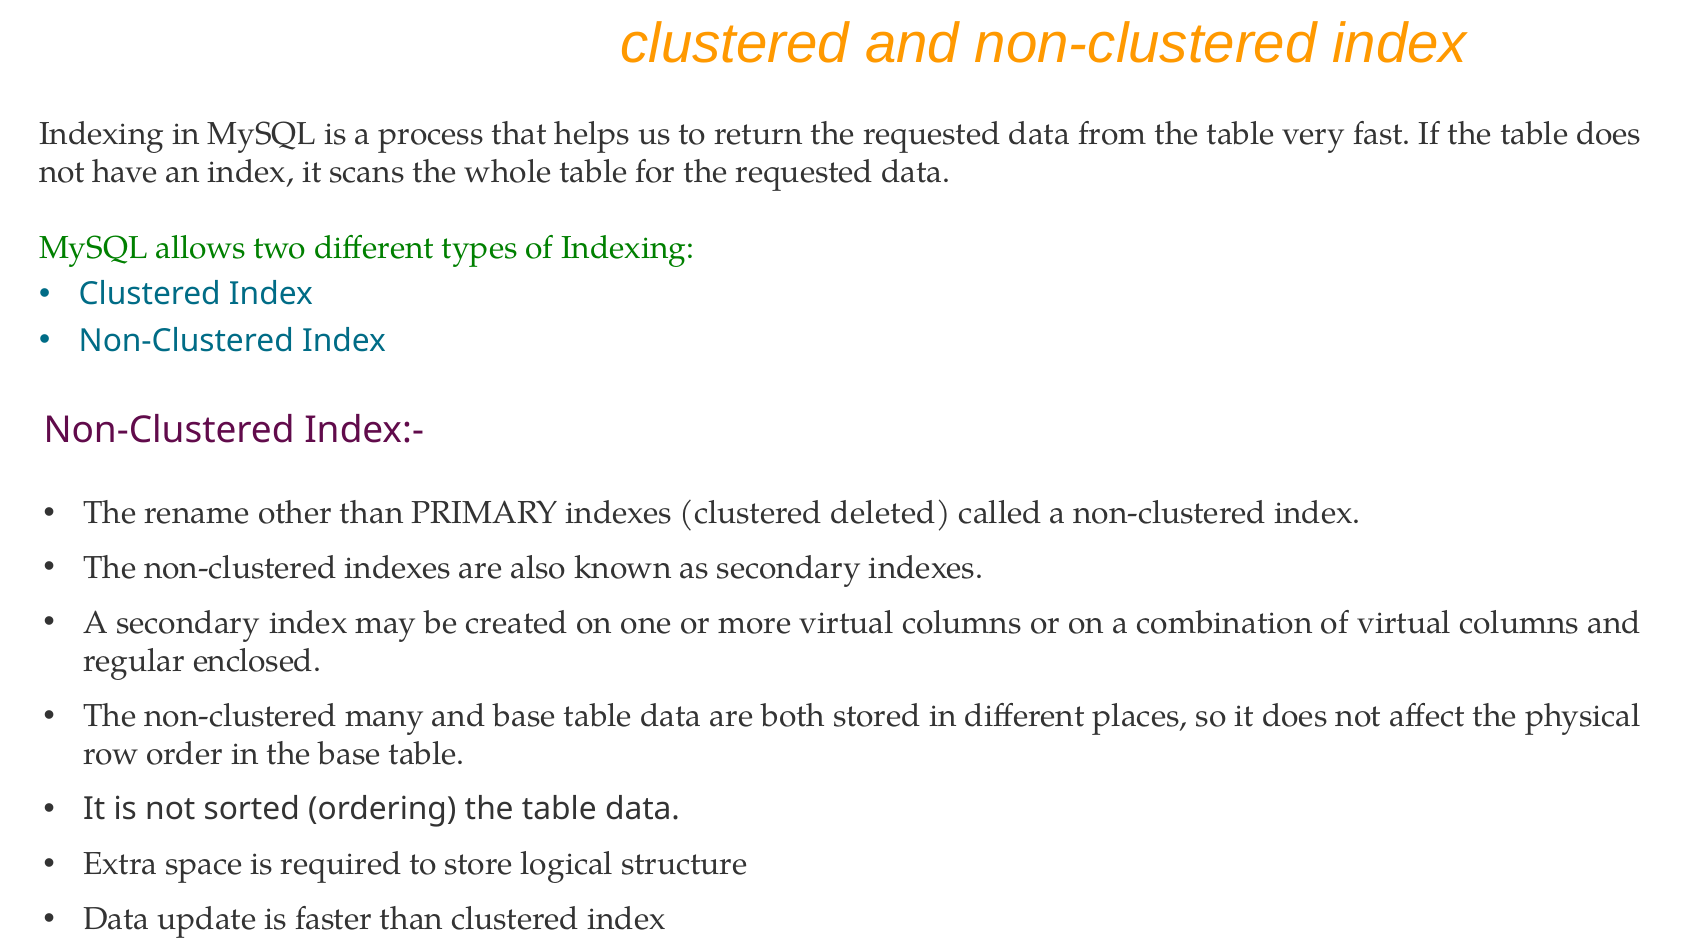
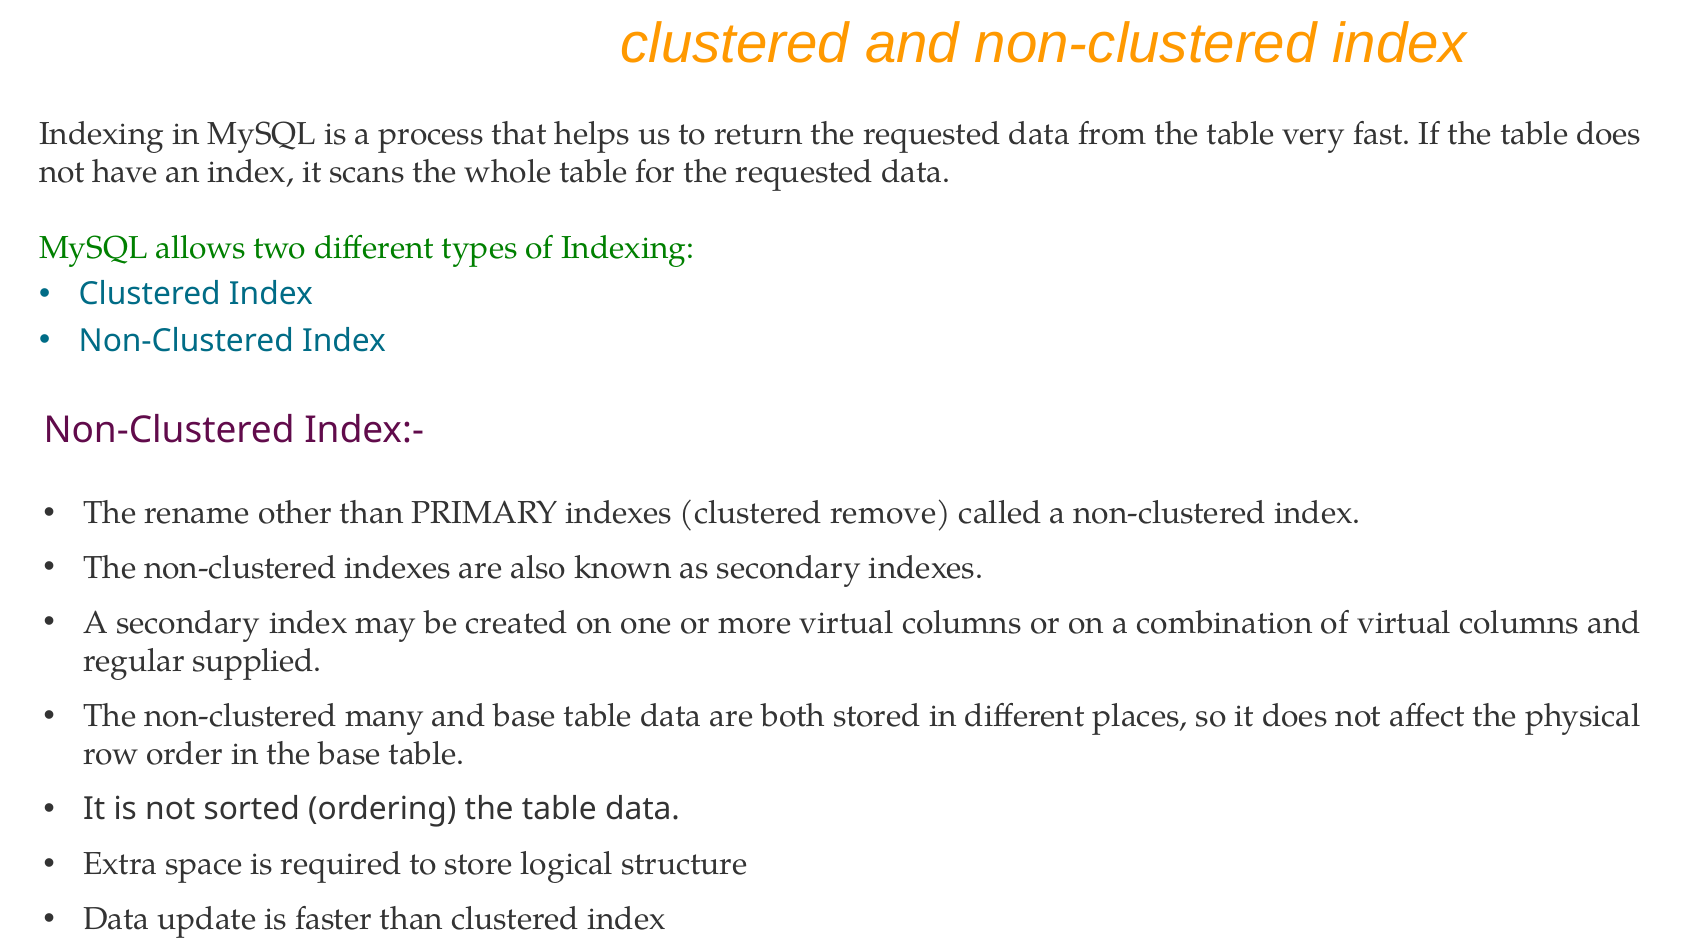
deleted: deleted -> remove (891, 513)
enclosed: enclosed -> supplied (257, 661)
